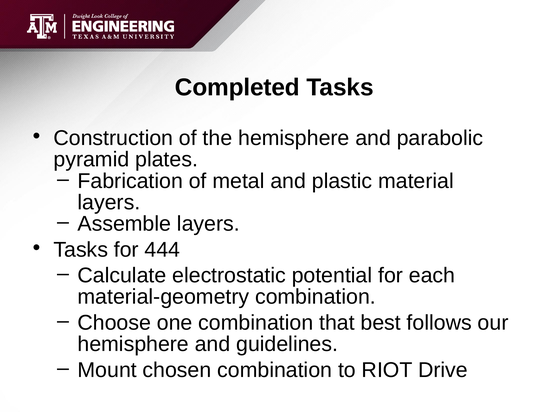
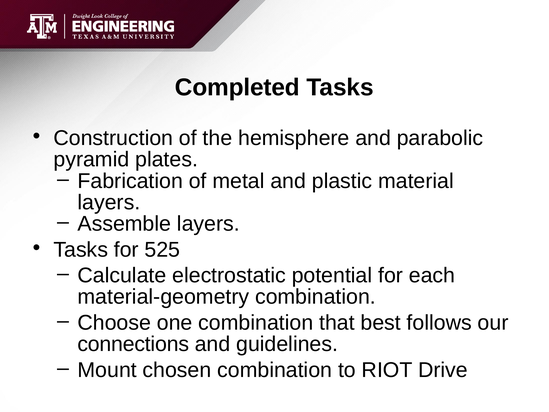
444: 444 -> 525 (162, 250)
hemisphere: hemisphere -> connections (133, 344)
